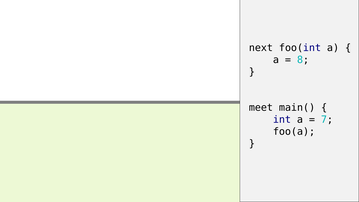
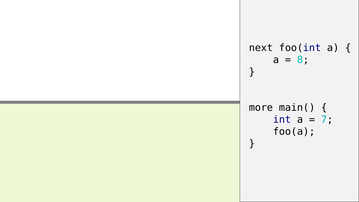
meet: meet -> more (261, 108)
